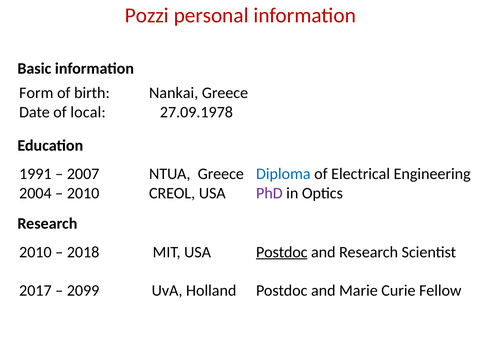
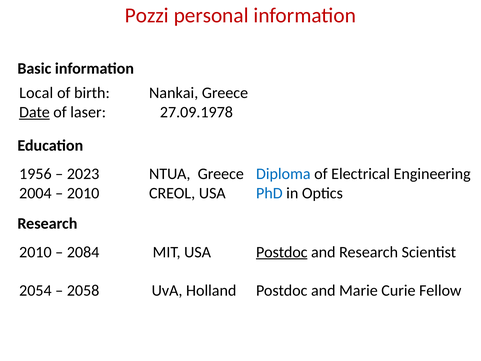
Form: Form -> Local (36, 93)
Date underline: none -> present (34, 112)
local: local -> laser (88, 112)
1991: 1991 -> 1956 (35, 174)
2007: 2007 -> 2023 (83, 174)
PhD colour: purple -> blue (269, 193)
2018: 2018 -> 2084 (83, 252)
2017: 2017 -> 2054 (35, 290)
2099: 2099 -> 2058 (83, 290)
